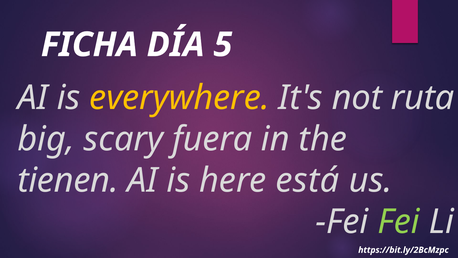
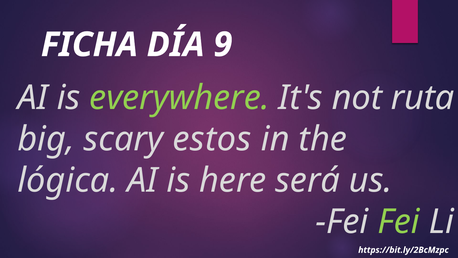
5: 5 -> 9 (223, 45)
everywhere colour: yellow -> light green (179, 98)
fuera: fuera -> estos (212, 139)
tienen: tienen -> lógica (68, 180)
está: está -> será (308, 180)
